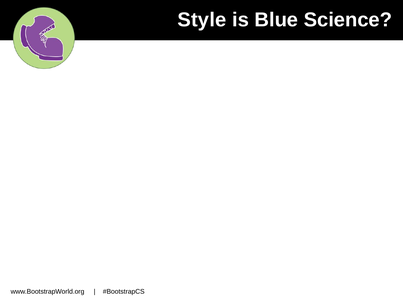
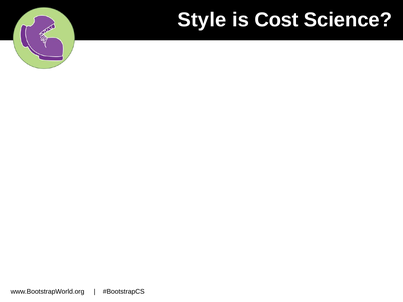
Blue: Blue -> Cost (276, 20)
